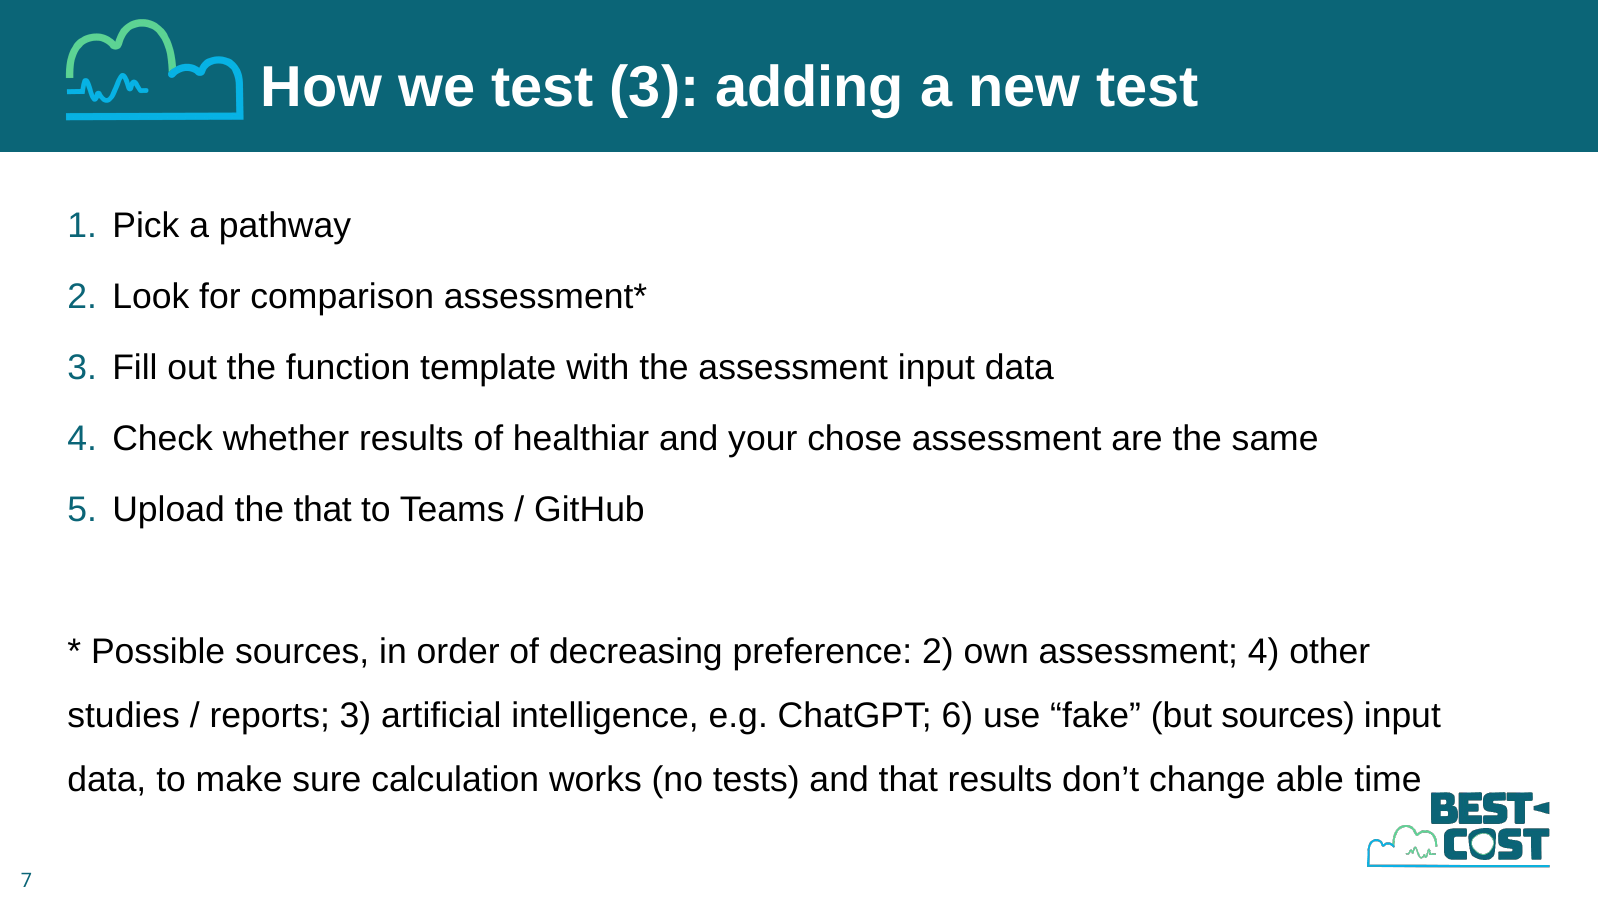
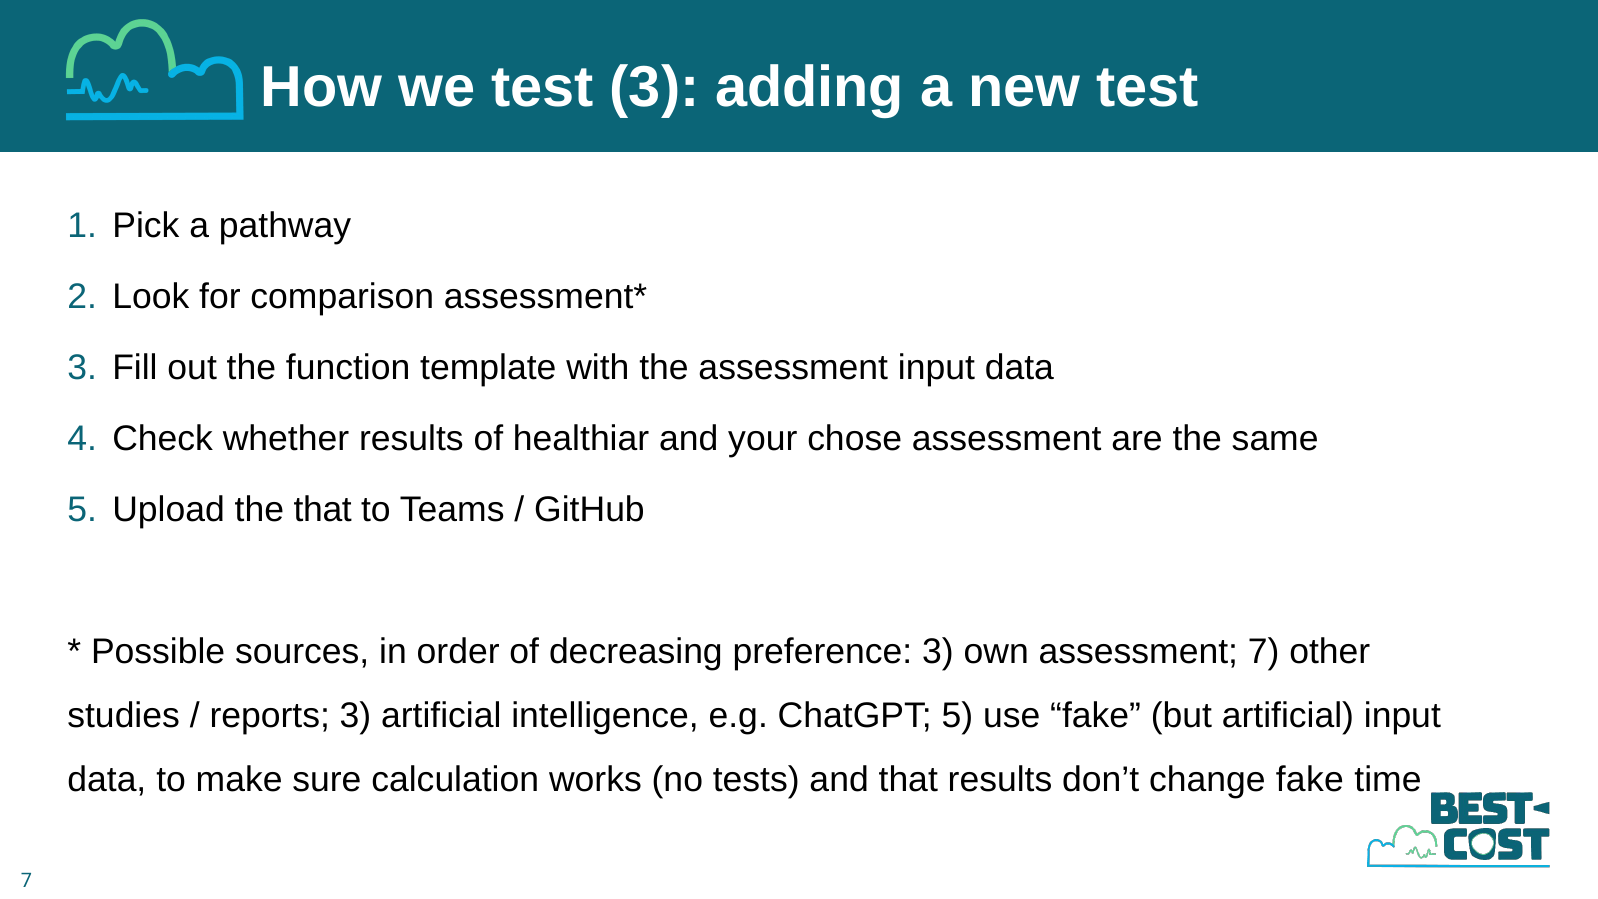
preference 2: 2 -> 3 (938, 652)
assessment 4: 4 -> 7 (1264, 652)
ChatGPT 6: 6 -> 5 (957, 716)
but sources: sources -> artificial (1288, 716)
change able: able -> fake (1310, 779)
